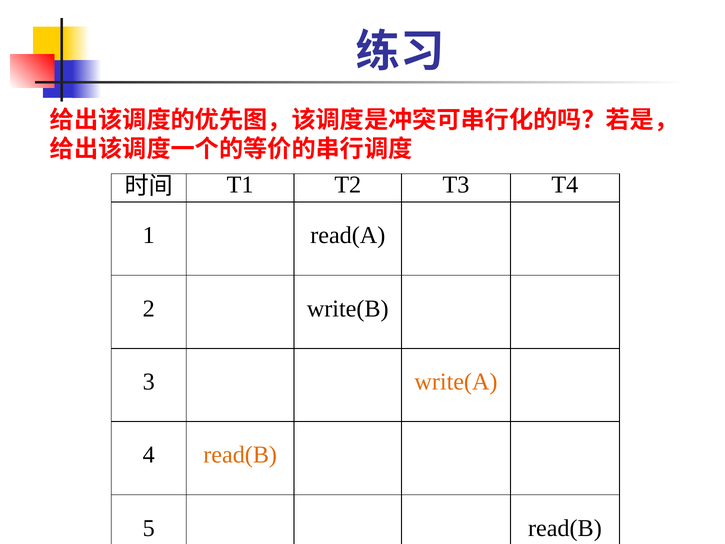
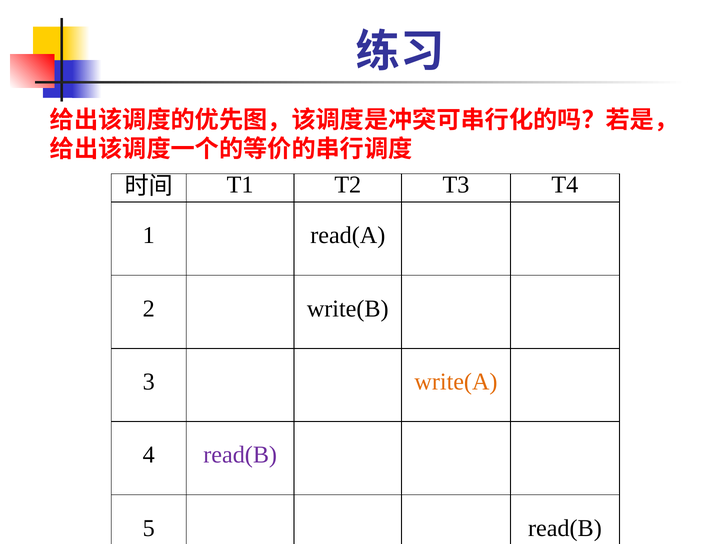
read(B colour: orange -> purple (240, 455)
